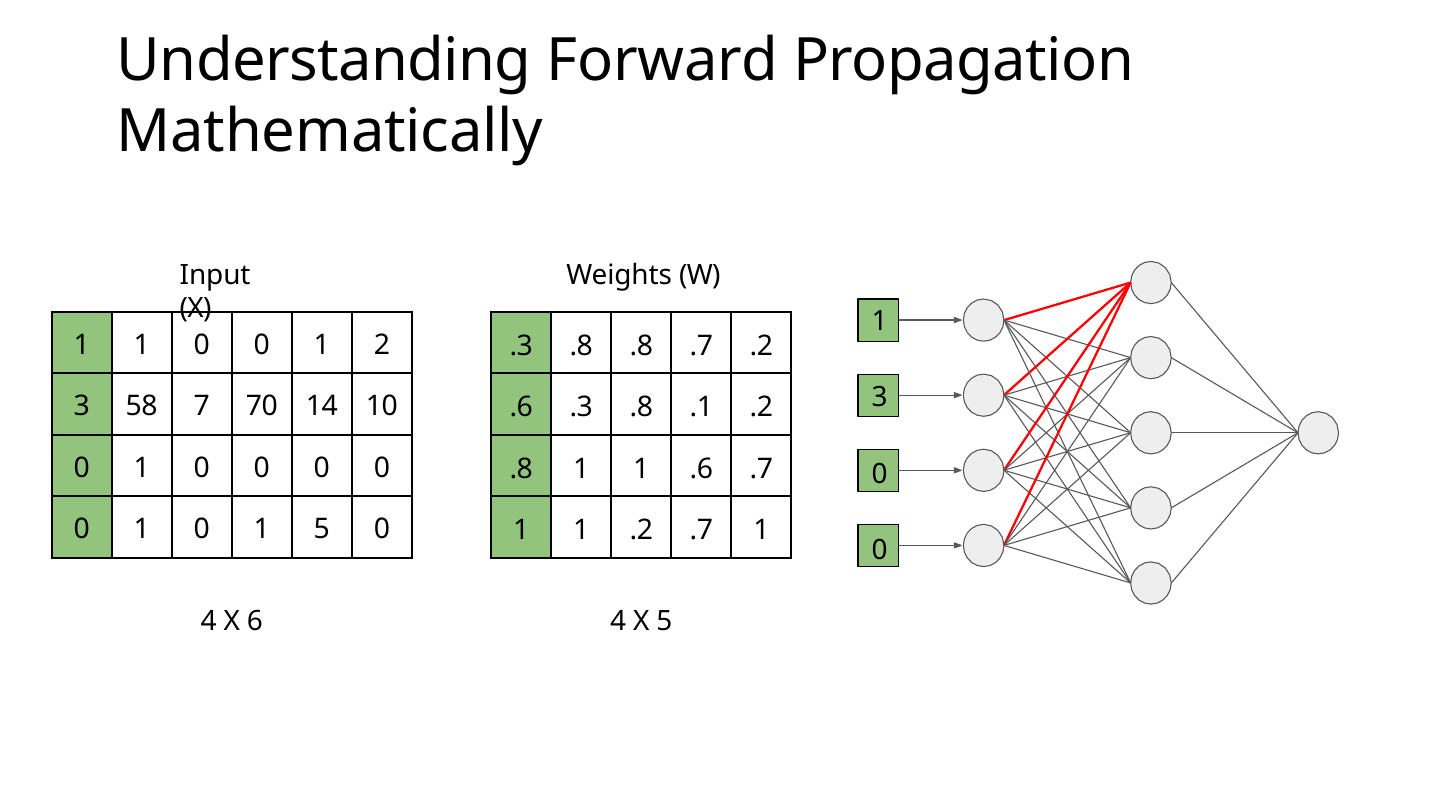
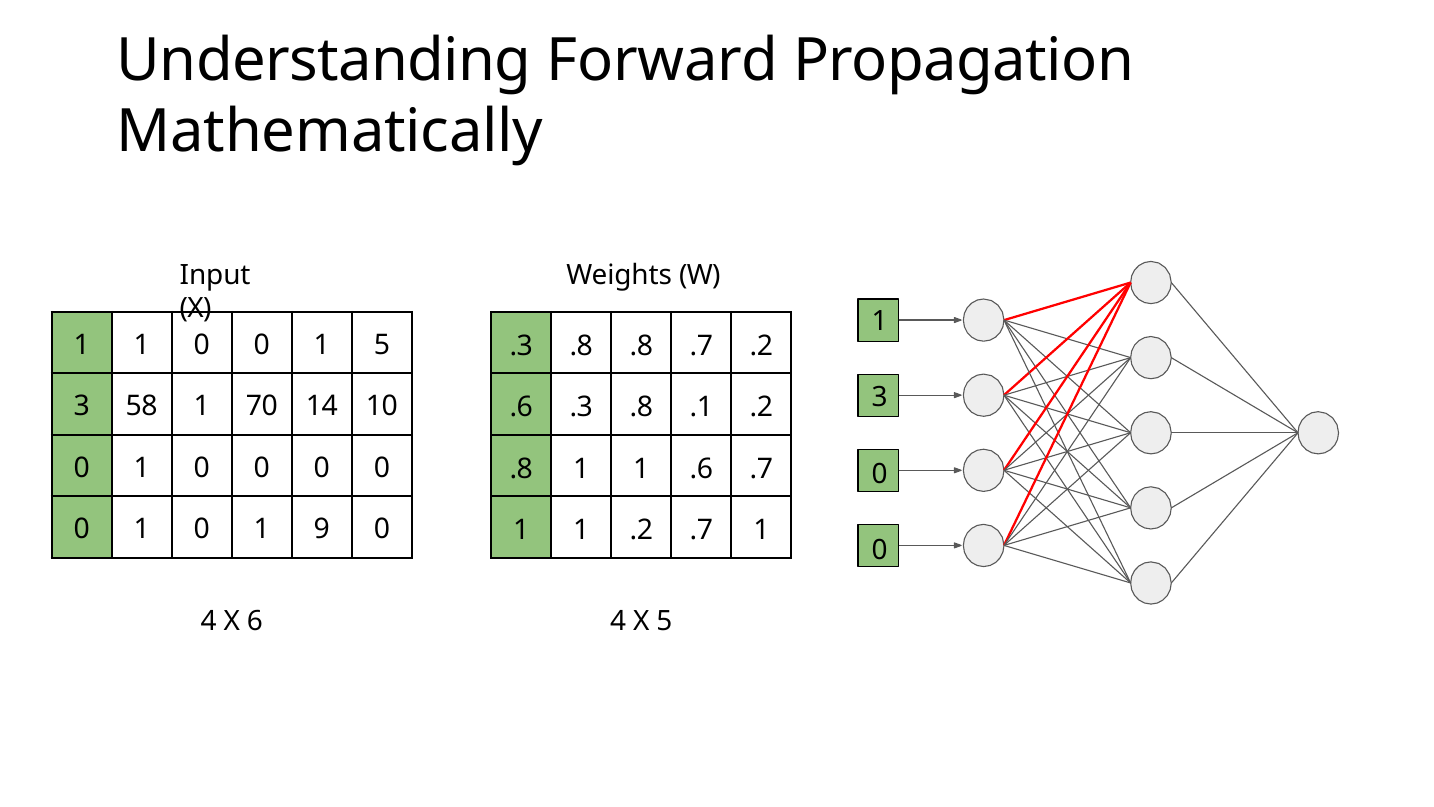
1 2: 2 -> 5 (382, 345)
58 7: 7 -> 1 (202, 406)
1 5: 5 -> 9 (322, 529)
